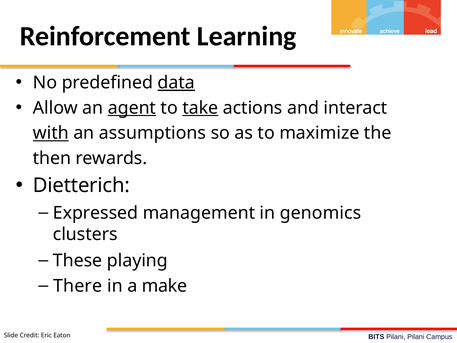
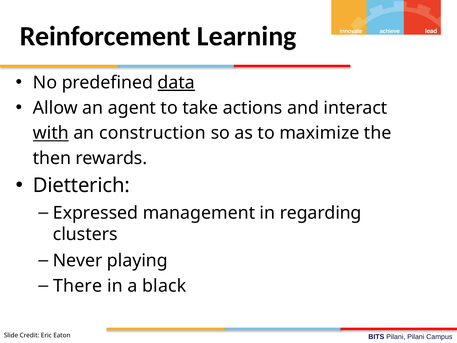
agent underline: present -> none (132, 108)
take underline: present -> none (200, 108)
assumptions: assumptions -> construction (152, 133)
genomics: genomics -> regarding (321, 213)
These: These -> Never (78, 260)
make: make -> black (164, 286)
